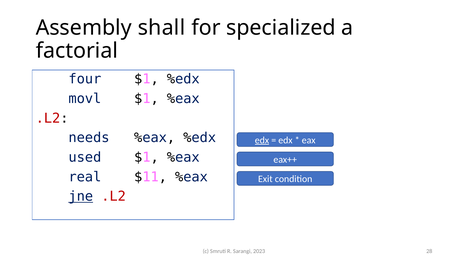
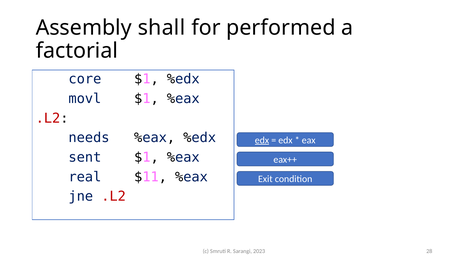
specialized: specialized -> performed (281, 28)
four: four -> core (85, 79)
used: used -> sent (85, 157)
jne underline: present -> none (81, 197)
